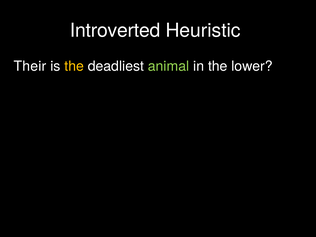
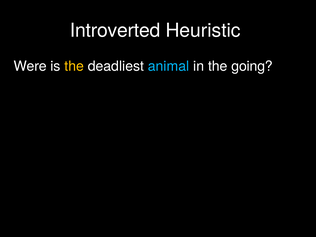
Their: Their -> Were (30, 66)
animal colour: light green -> light blue (169, 66)
lower: lower -> going (252, 66)
